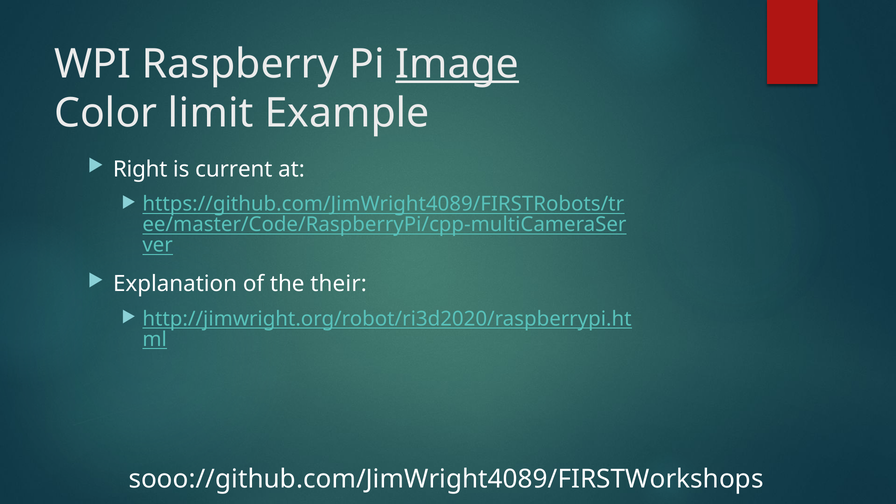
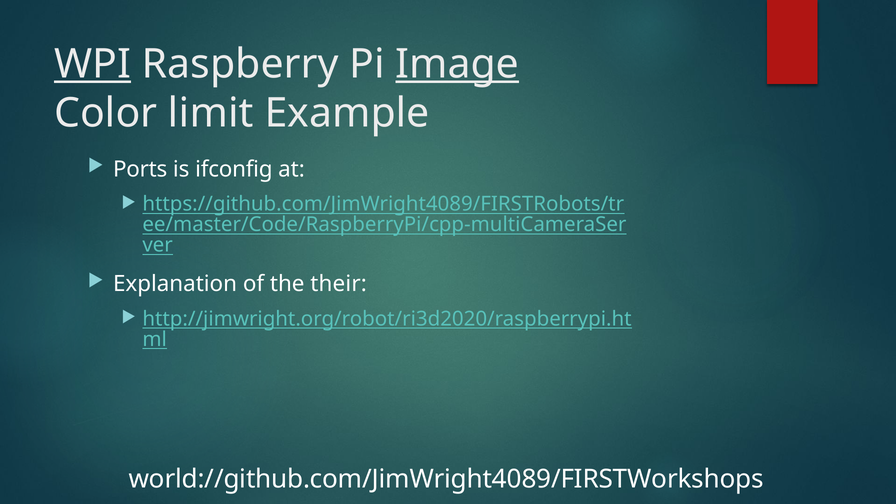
WPI underline: none -> present (93, 64)
Right: Right -> Ports (140, 169)
current: current -> ifconfig (234, 169)
sooo://github.com/JimWright4089/FIRSTWorkshops: sooo://github.com/JimWright4089/FIRSTWorkshops -> world://github.com/JimWright4089/FIRSTWorkshops (446, 479)
